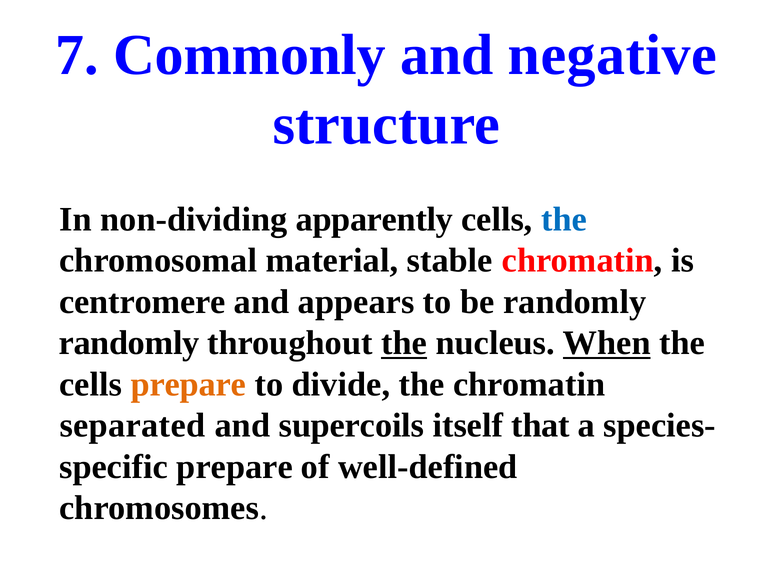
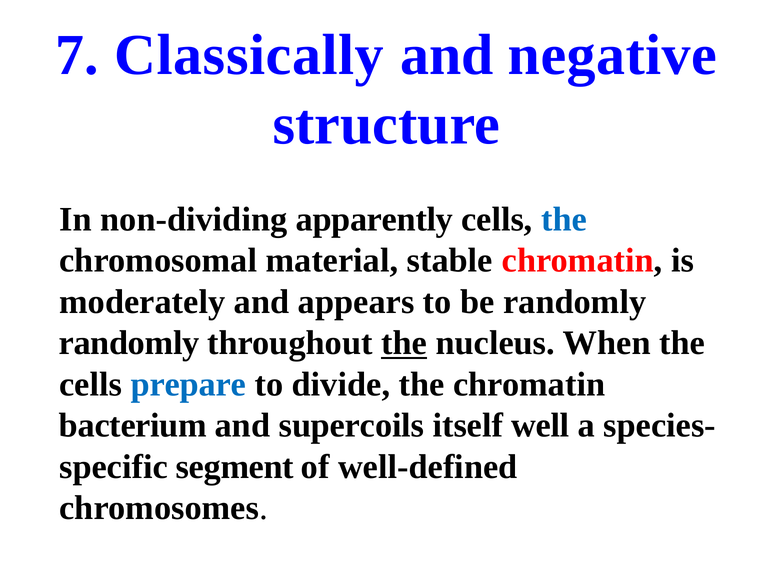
Commonly: Commonly -> Classically (249, 55)
centromere: centromere -> moderately (142, 302)
When underline: present -> none (607, 343)
prepare colour: orange -> blue (188, 384)
separated: separated -> bacterium (133, 425)
that: that -> well (540, 425)
prepare: prepare -> segment (235, 467)
